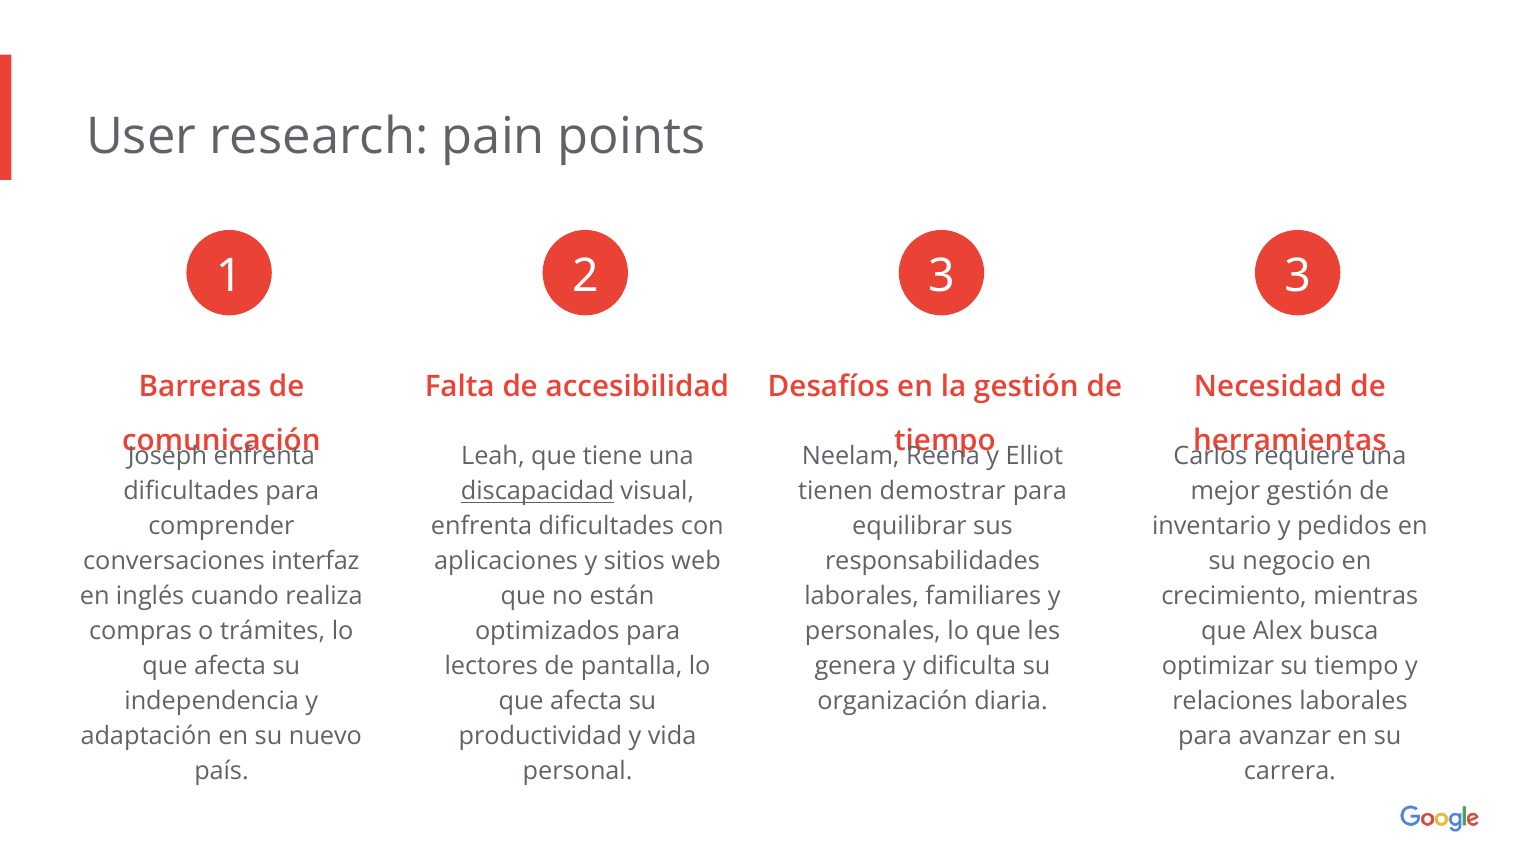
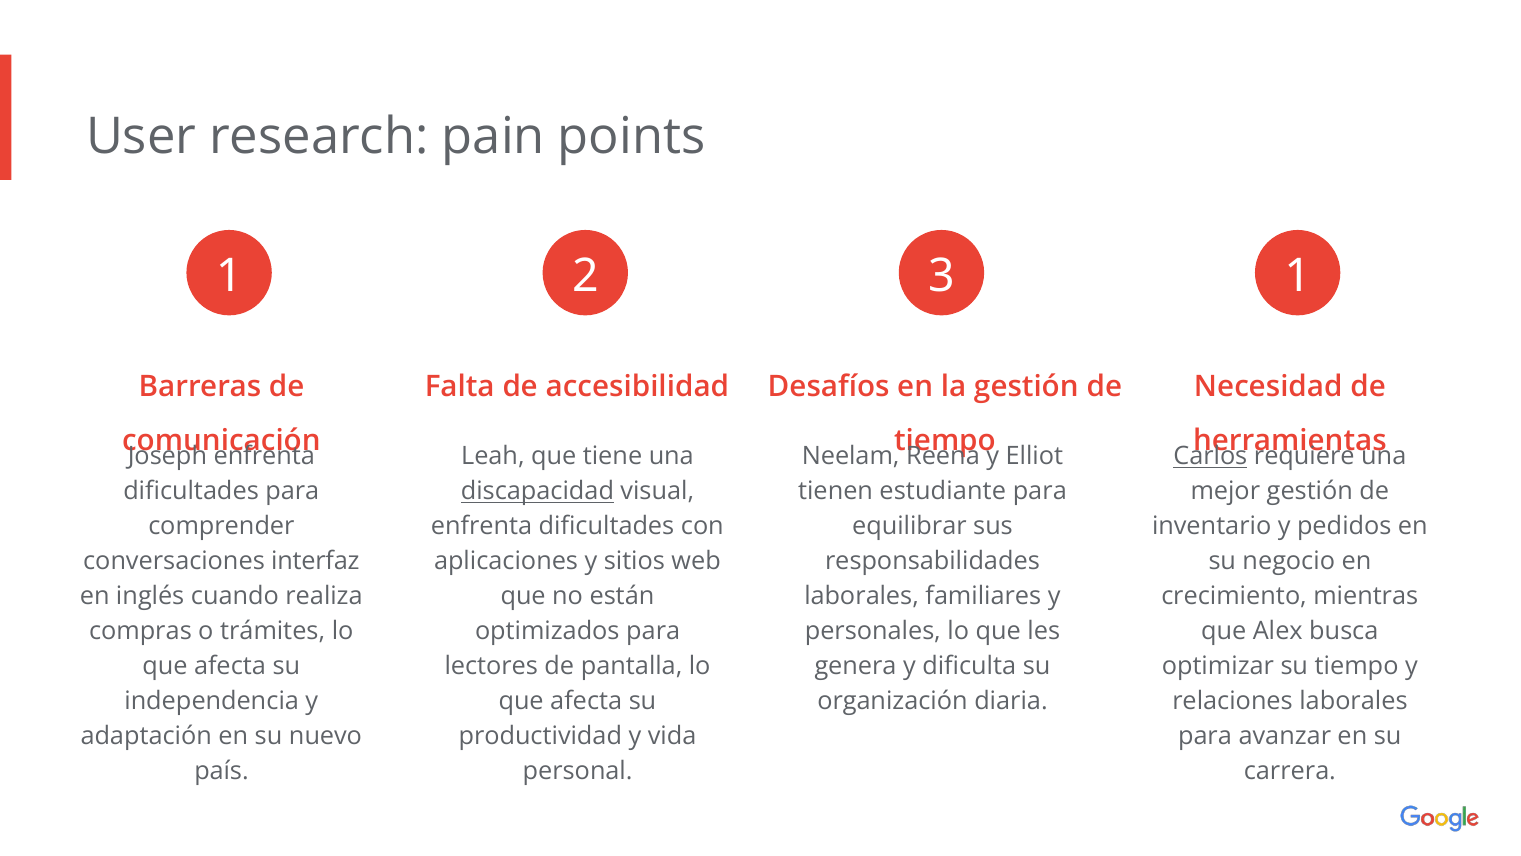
3 3: 3 -> 1 (1298, 276)
Carlos underline: none -> present (1210, 456)
demostrar: demostrar -> estudiante (943, 491)
